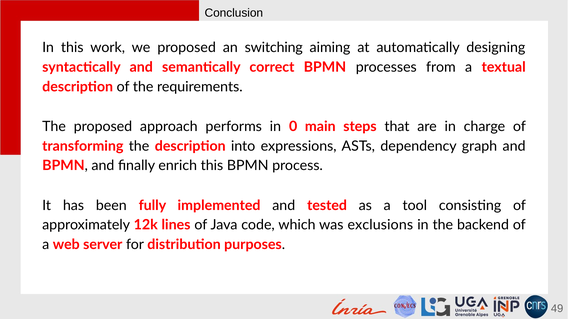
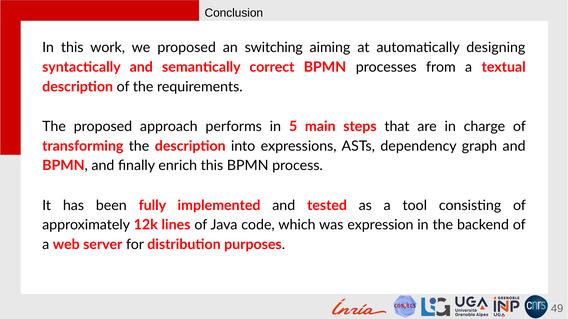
0: 0 -> 5 (293, 127)
exclusions: exclusions -> expression (380, 225)
